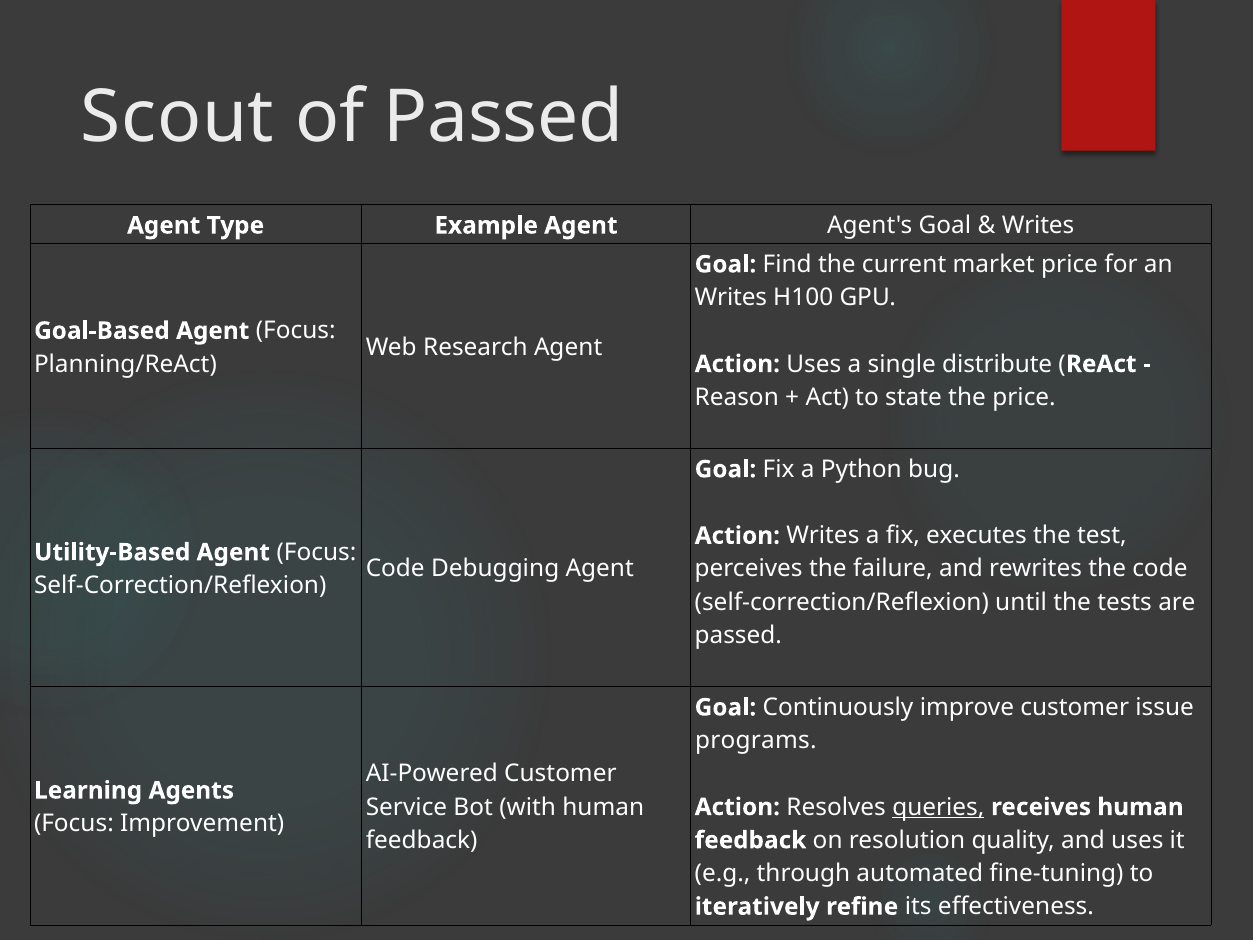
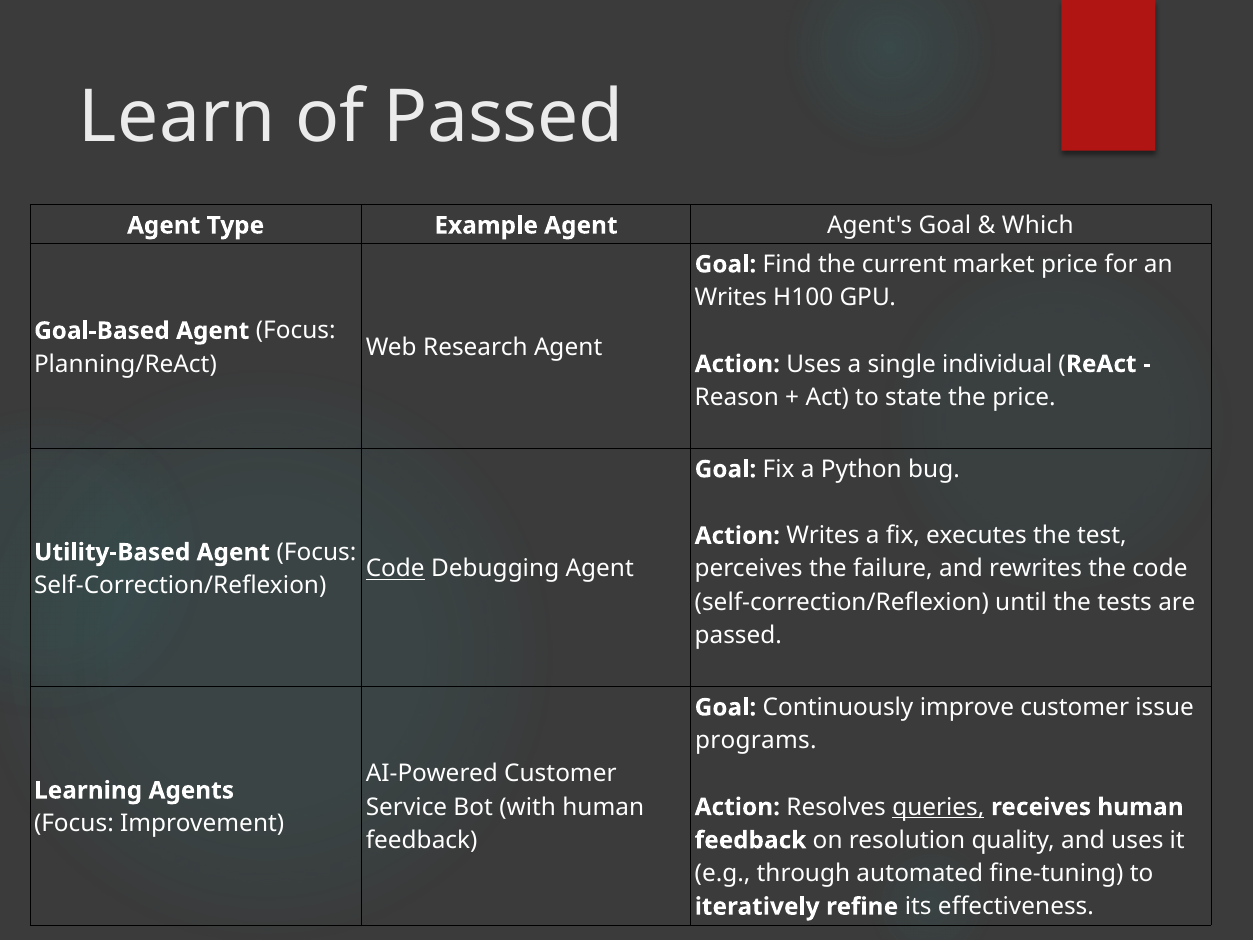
Scout: Scout -> Learn (178, 117)
Writes: Writes -> Which (1038, 225)
distribute: distribute -> individual (997, 364)
Code underline: none -> present (395, 569)
